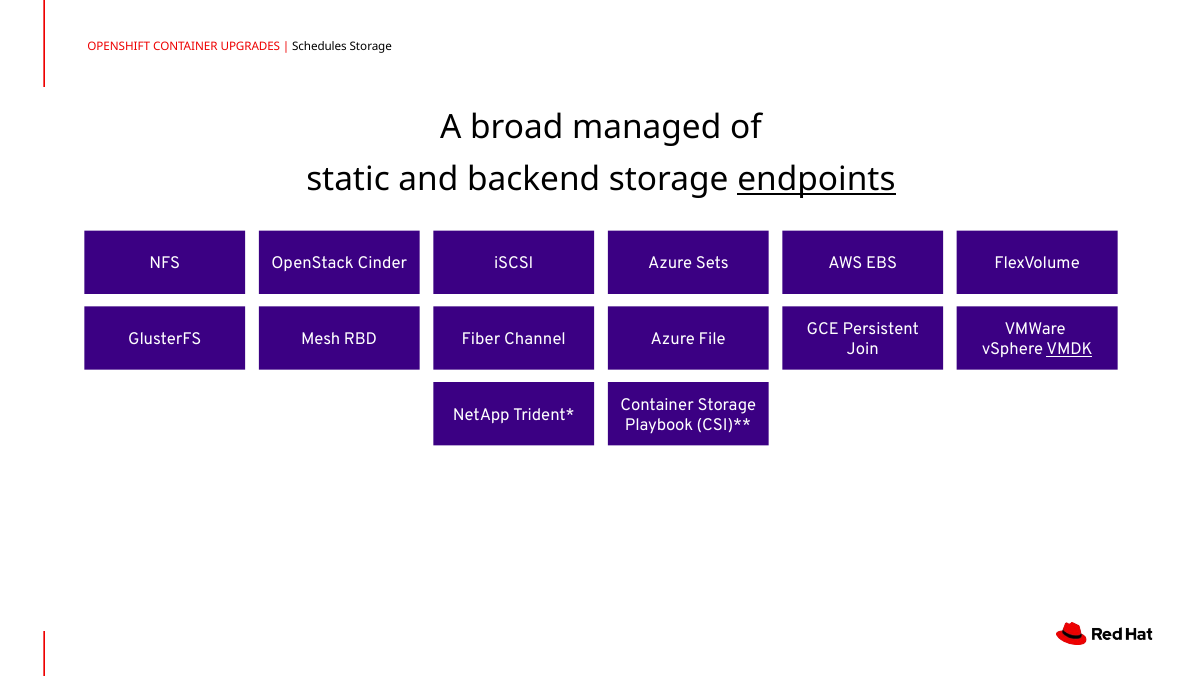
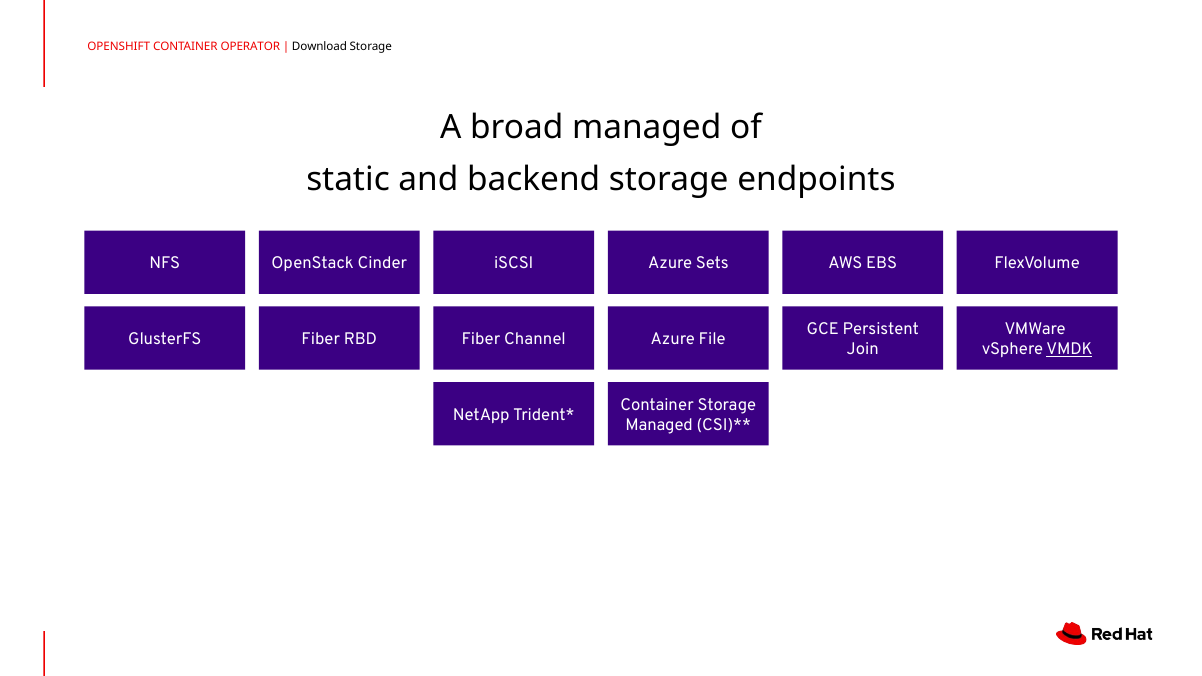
UPGRADES: UPGRADES -> OPERATOR (250, 47)
Schedules: Schedules -> Download (319, 47)
endpoints underline: present -> none (816, 180)
Mesh: Mesh -> Fiber (321, 339)
Playbook: Playbook -> Managed (659, 425)
